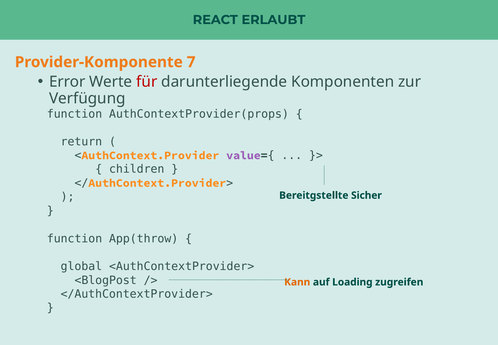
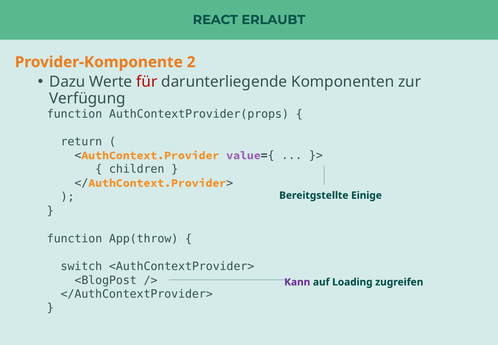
7: 7 -> 2 (191, 62)
Error: Error -> Dazu (67, 82)
Sicher: Sicher -> Einige (366, 195)
global: global -> switch (81, 266)
Kann colour: orange -> purple (297, 282)
